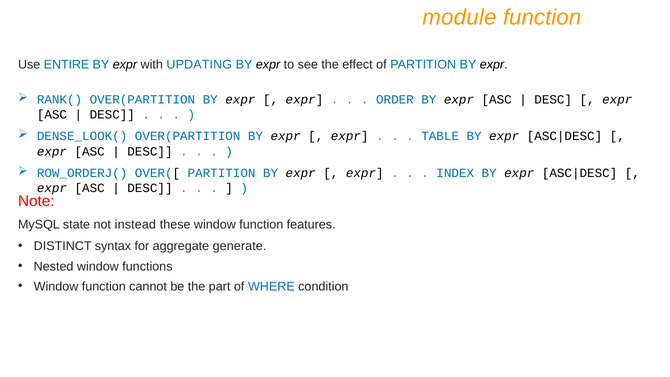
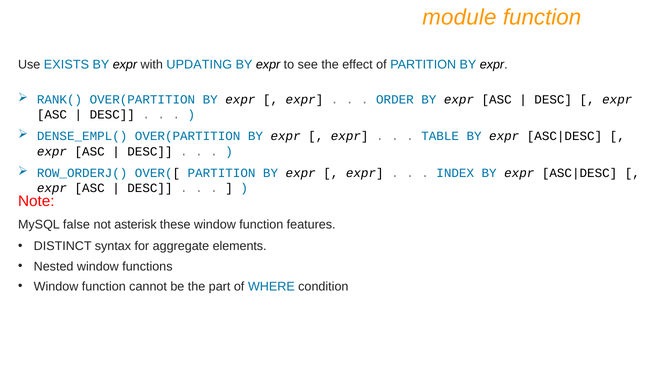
ENTIRE: ENTIRE -> EXISTS (66, 64)
DENSE_LOOK(: DENSE_LOOK( -> DENSE_EMPL( (82, 136)
state: state -> false (76, 224)
instead: instead -> asterisk (135, 224)
generate: generate -> elements (240, 246)
